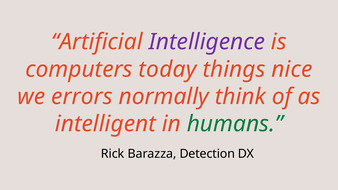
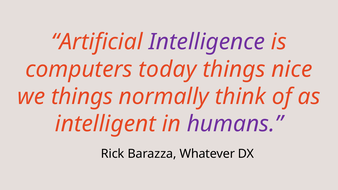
we errors: errors -> things (82, 97)
humans colour: green -> purple (235, 124)
Detection: Detection -> Whatever (207, 154)
